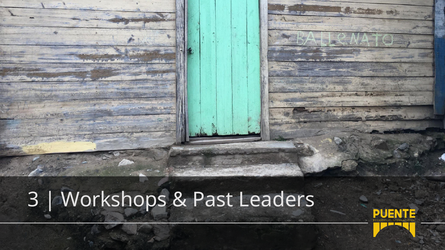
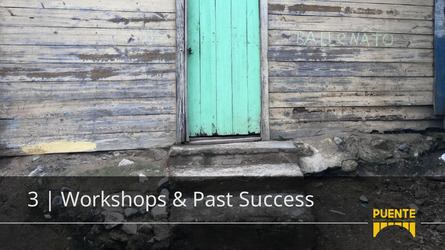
Leaders: Leaders -> Success (277, 200)
